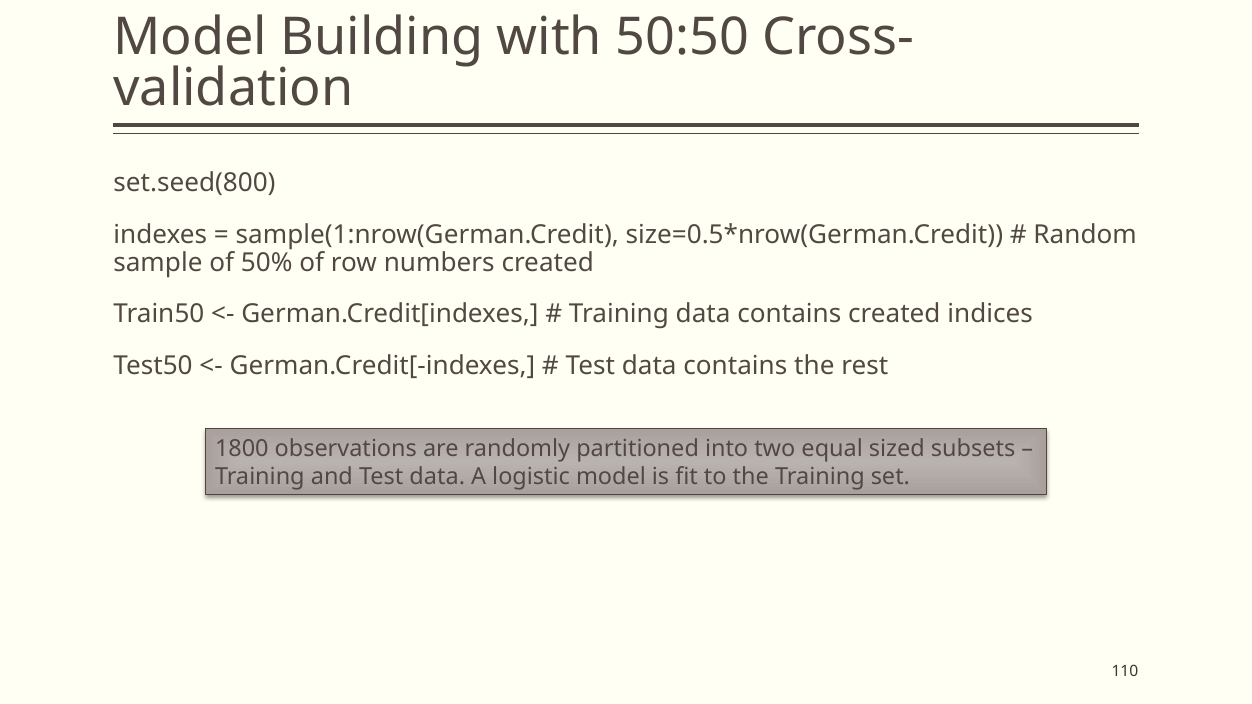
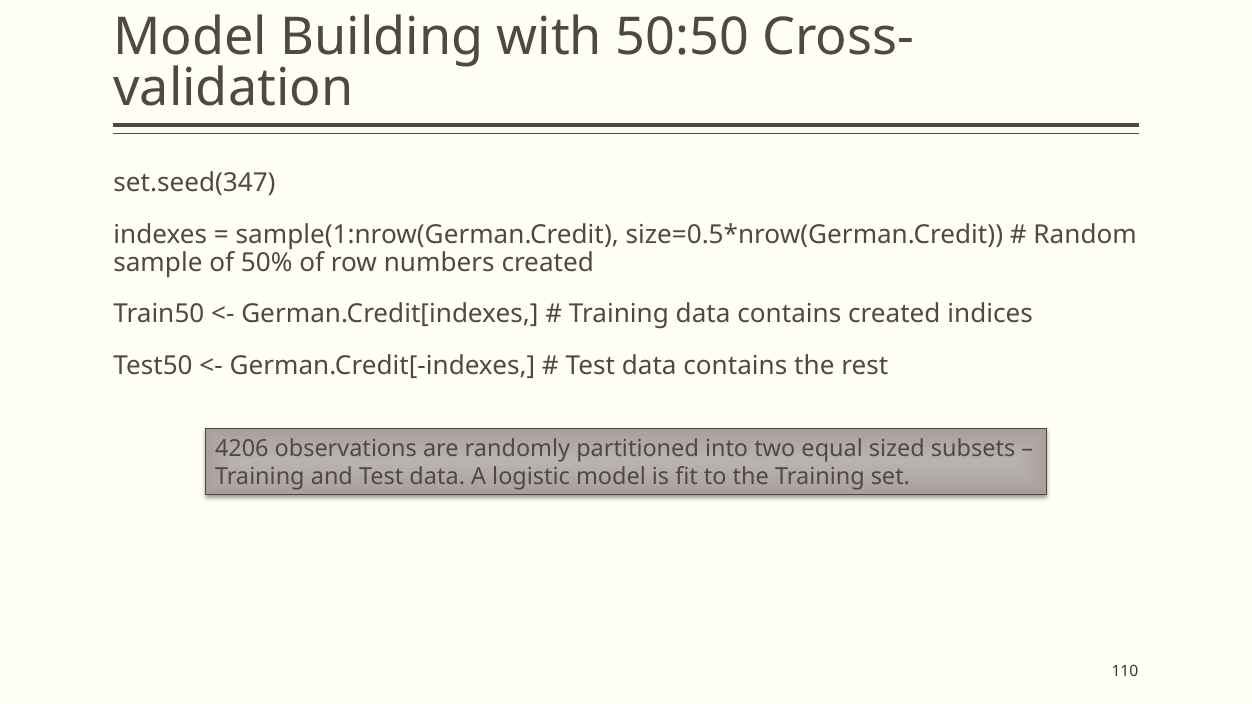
set.seed(800: set.seed(800 -> set.seed(347 (194, 183)
1800: 1800 -> 4206 (242, 449)
